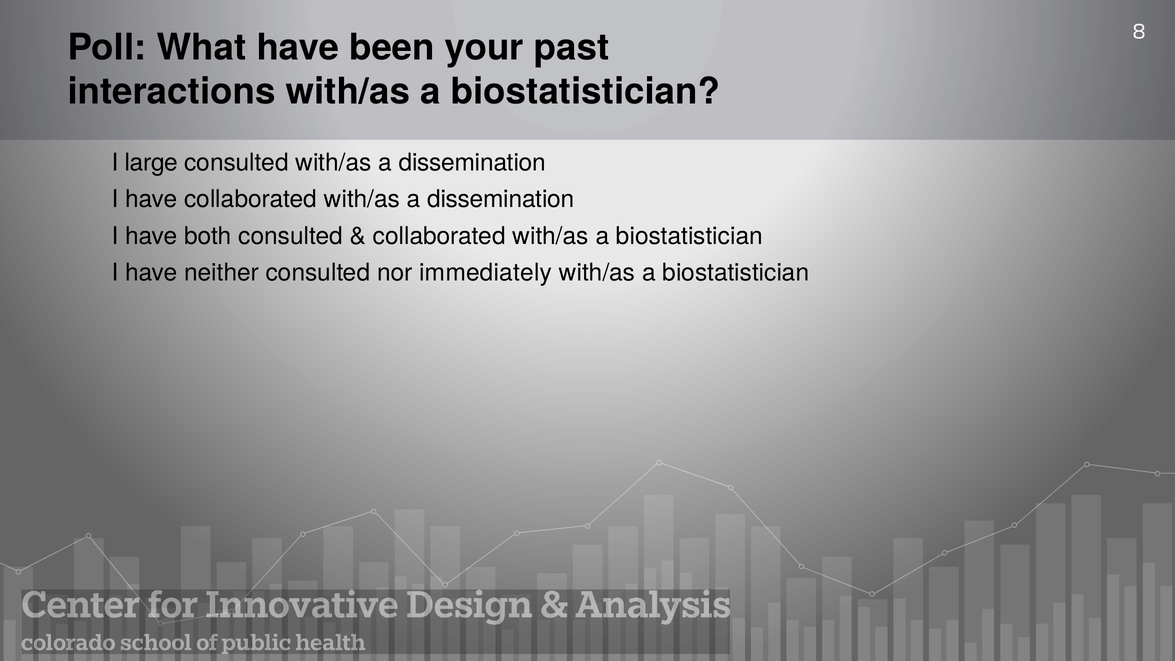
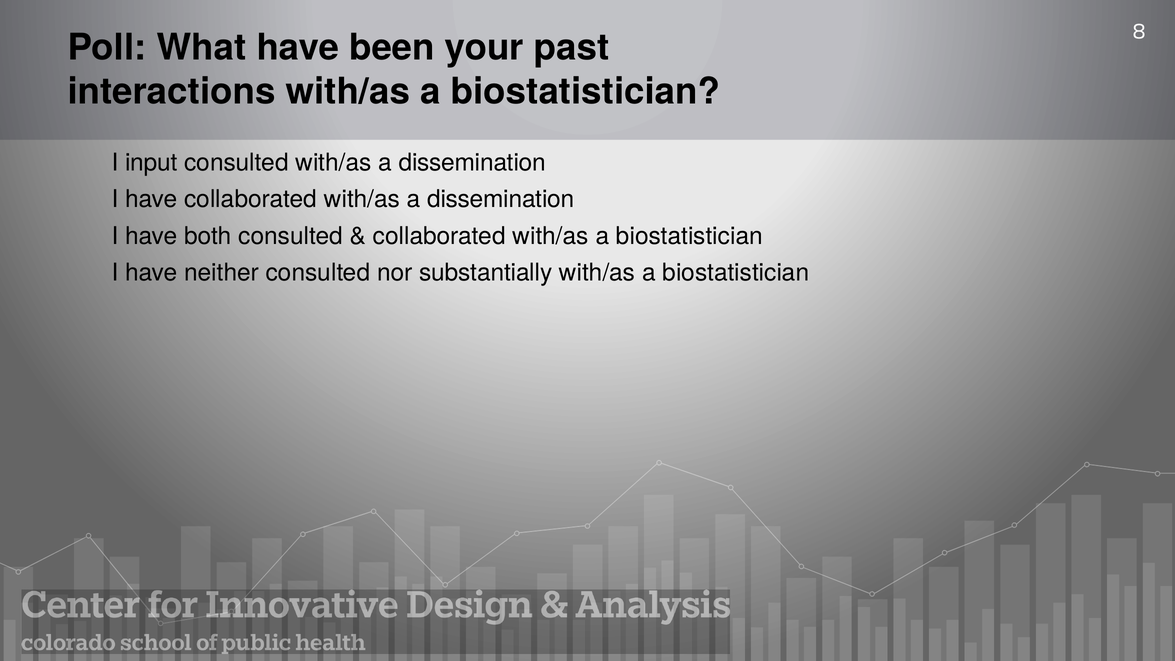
large: large -> input (151, 163)
immediately: immediately -> substantially (486, 273)
